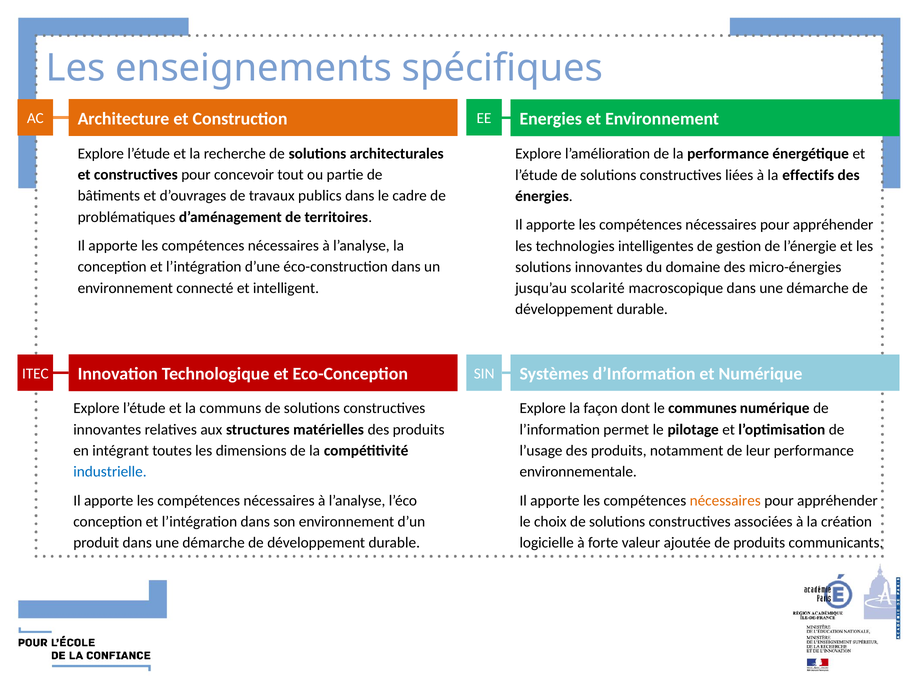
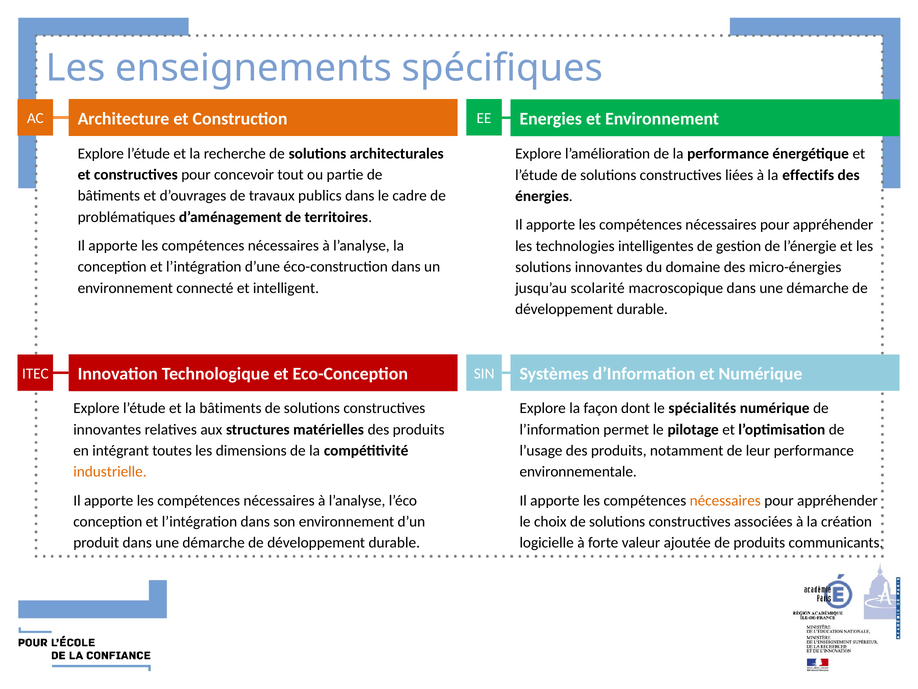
la communs: communs -> bâtiments (230, 408)
communes: communes -> spécialités (702, 408)
industrielle colour: blue -> orange (110, 471)
